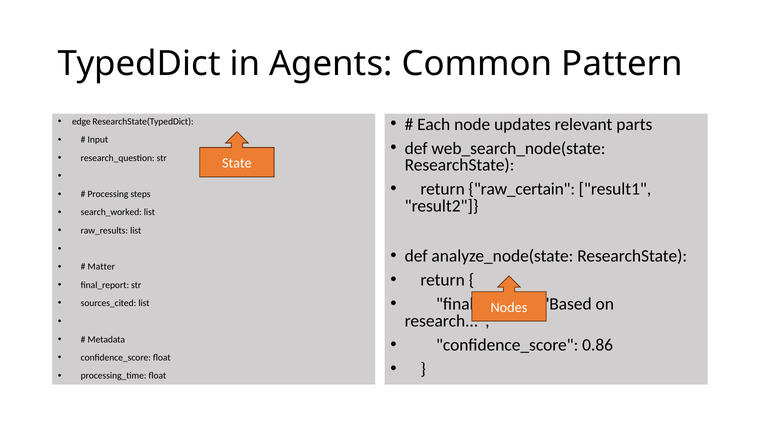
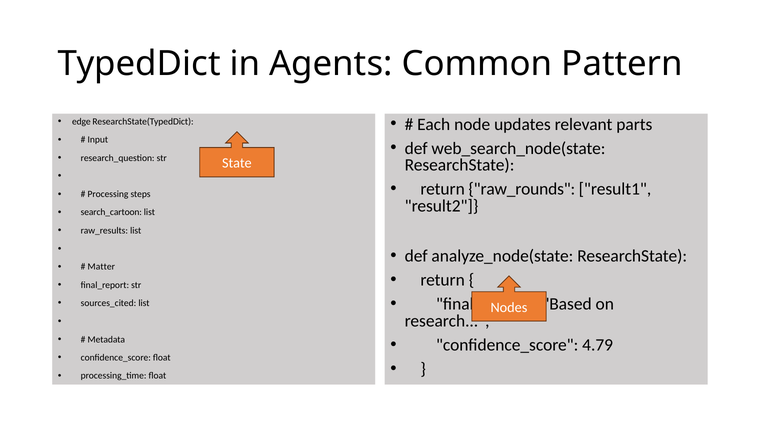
raw_certain: raw_certain -> raw_rounds (522, 189)
search_worked: search_worked -> search_cartoon (111, 213)
0.86: 0.86 -> 4.79 (598, 345)
